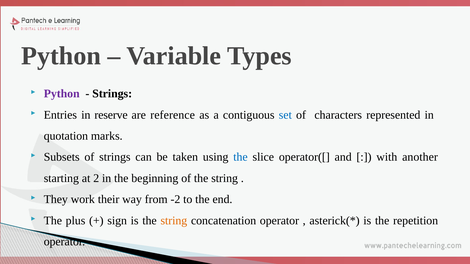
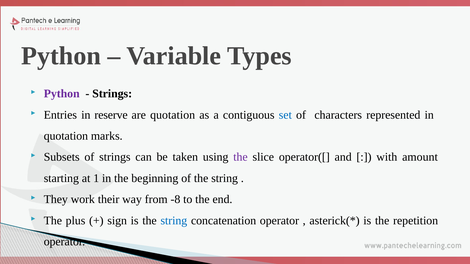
are reference: reference -> quotation (173, 115)
the colour: blue -> purple (240, 157)
another: another -> amount (420, 157)
2: 2 -> 1 (96, 178)
-2: -2 -> -8 (175, 200)
string colour: orange -> blue (174, 221)
